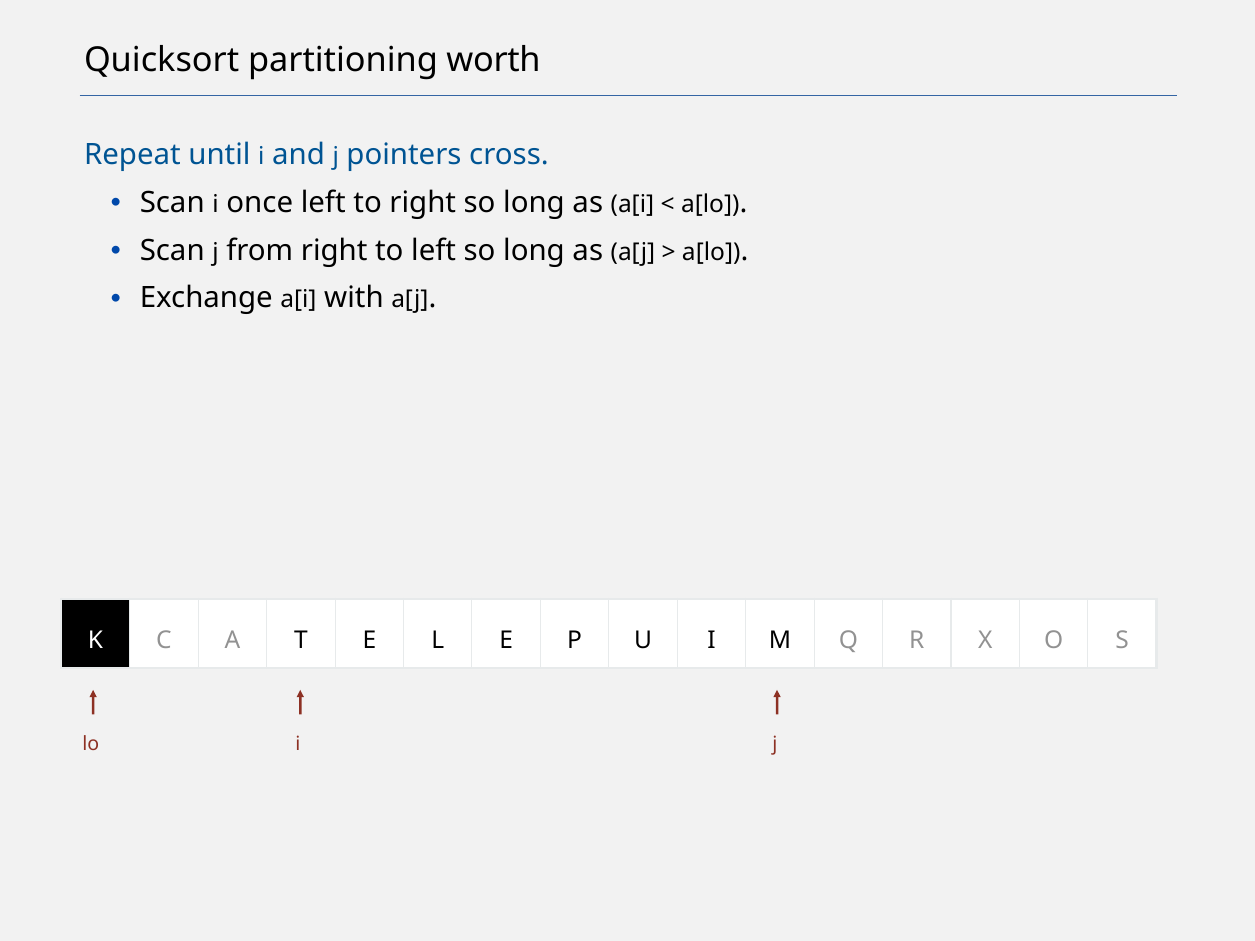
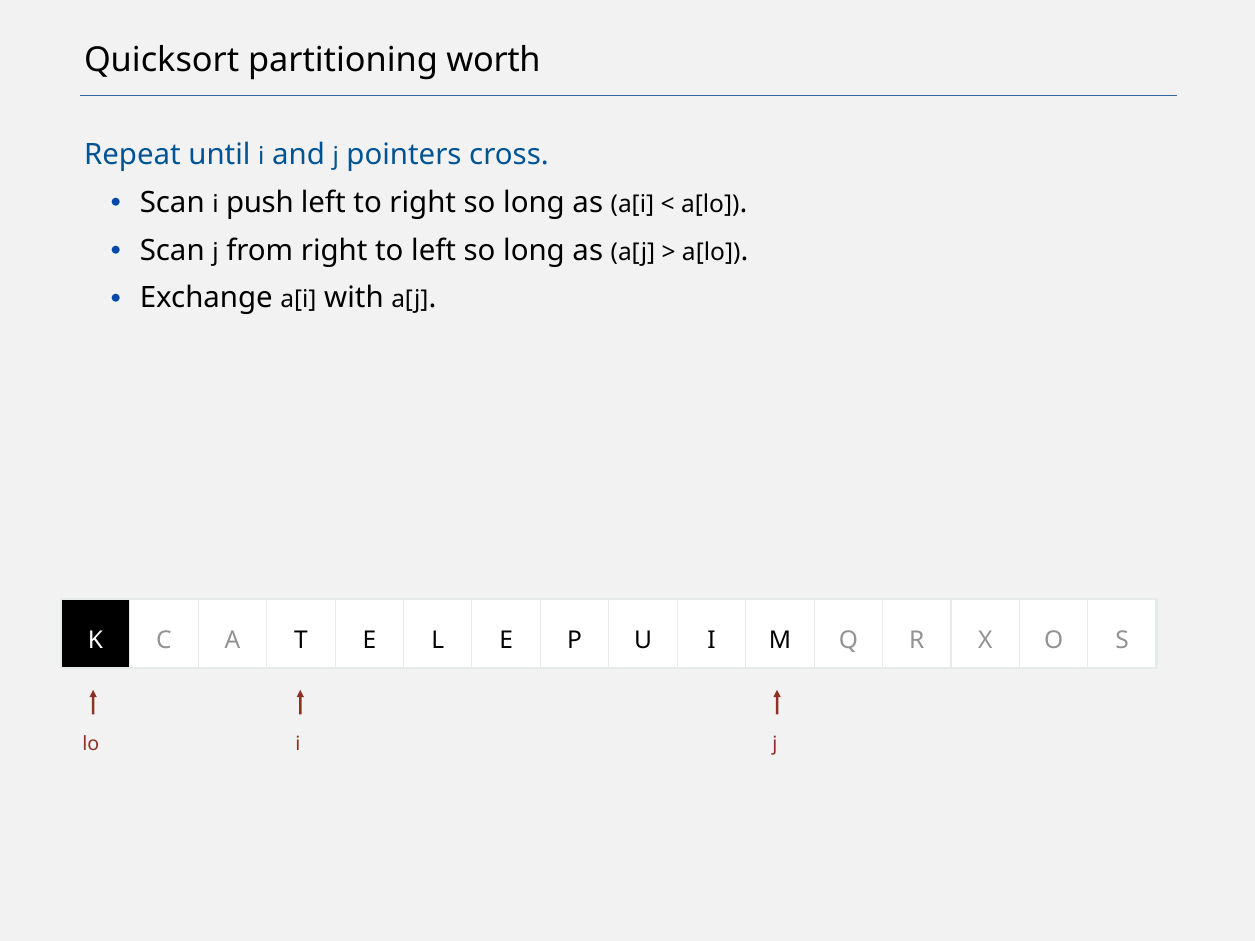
once: once -> push (260, 203)
